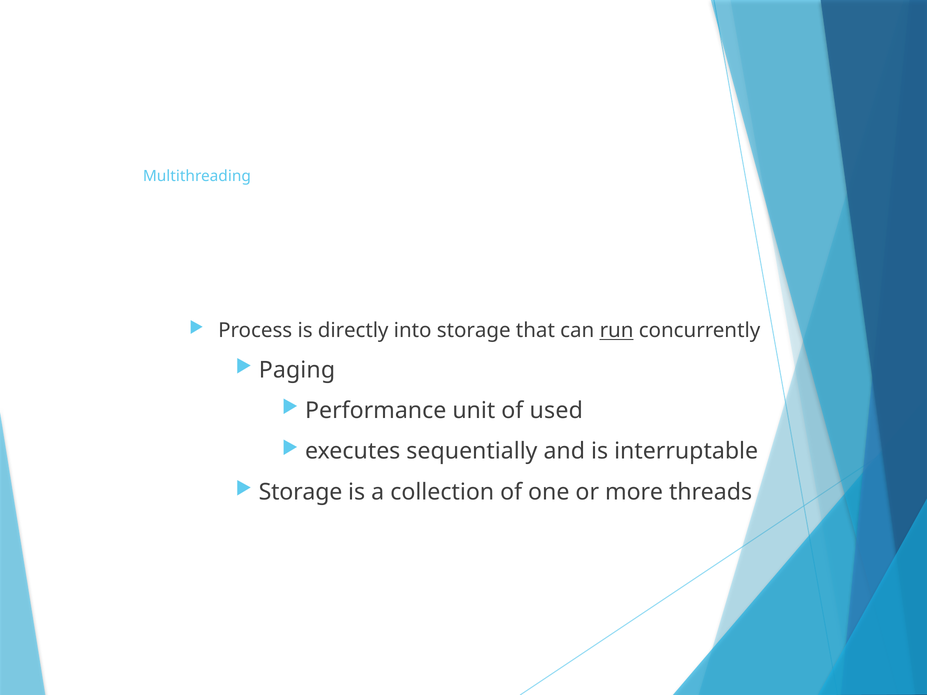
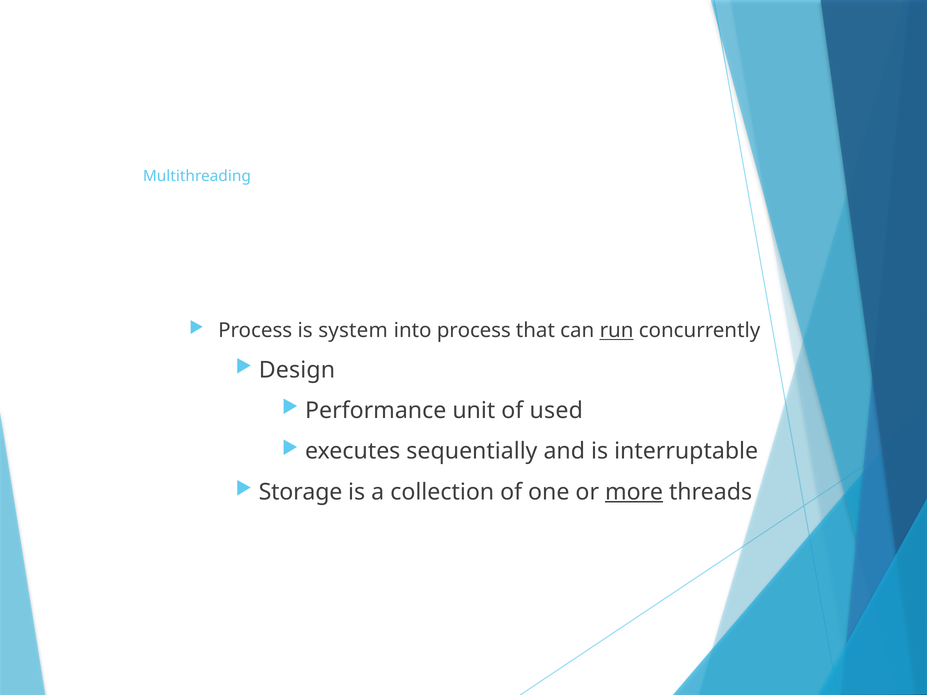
directly: directly -> system (353, 331)
into storage: storage -> process (474, 331)
Paging: Paging -> Design (297, 370)
more underline: none -> present (634, 492)
